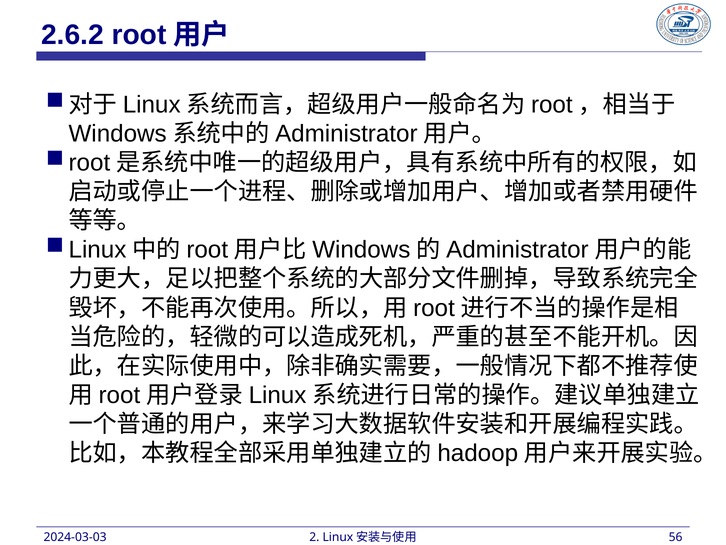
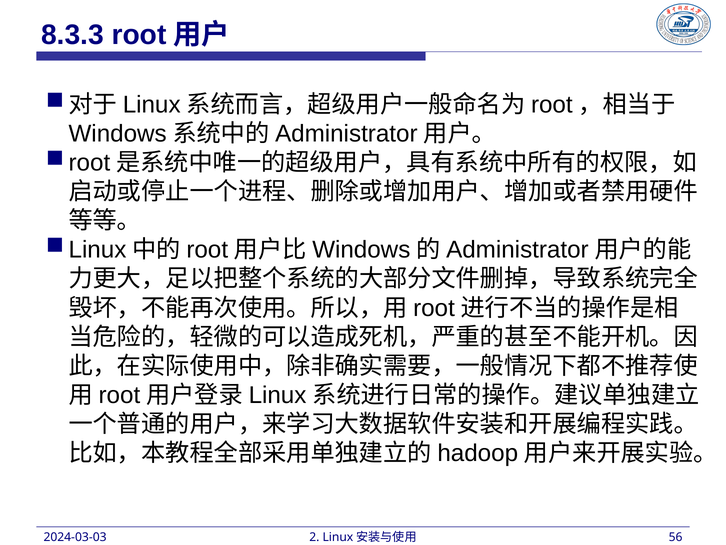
2.6.2: 2.6.2 -> 8.3.3 (73, 35)
